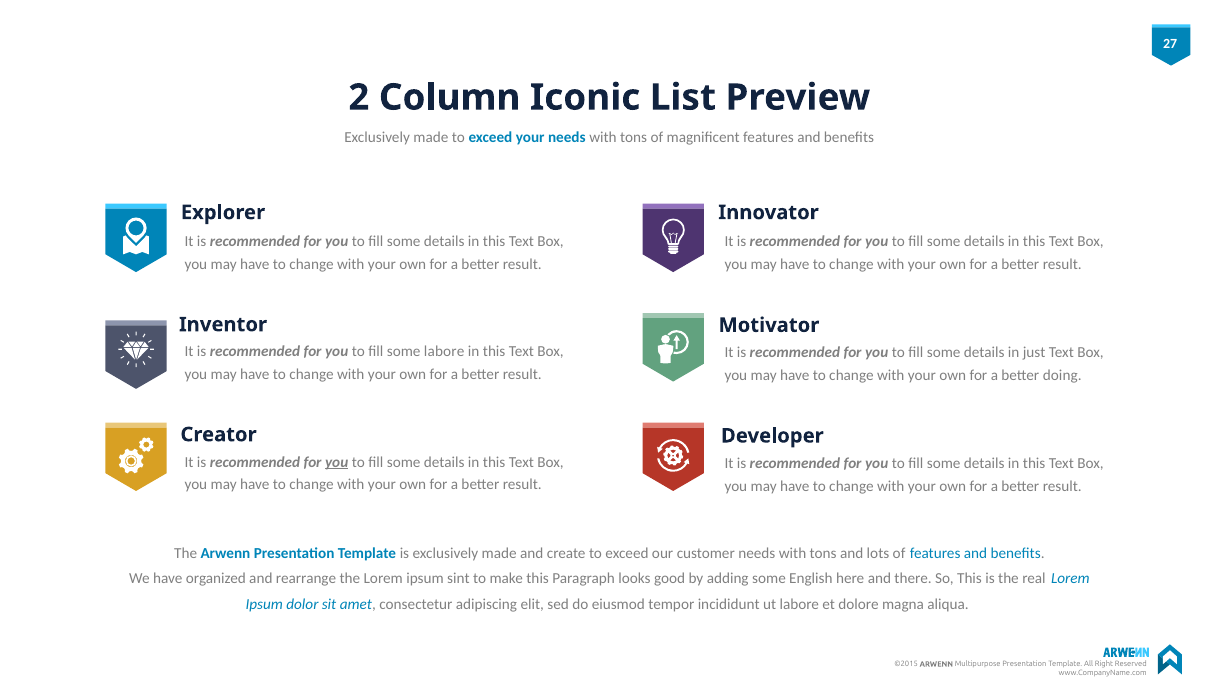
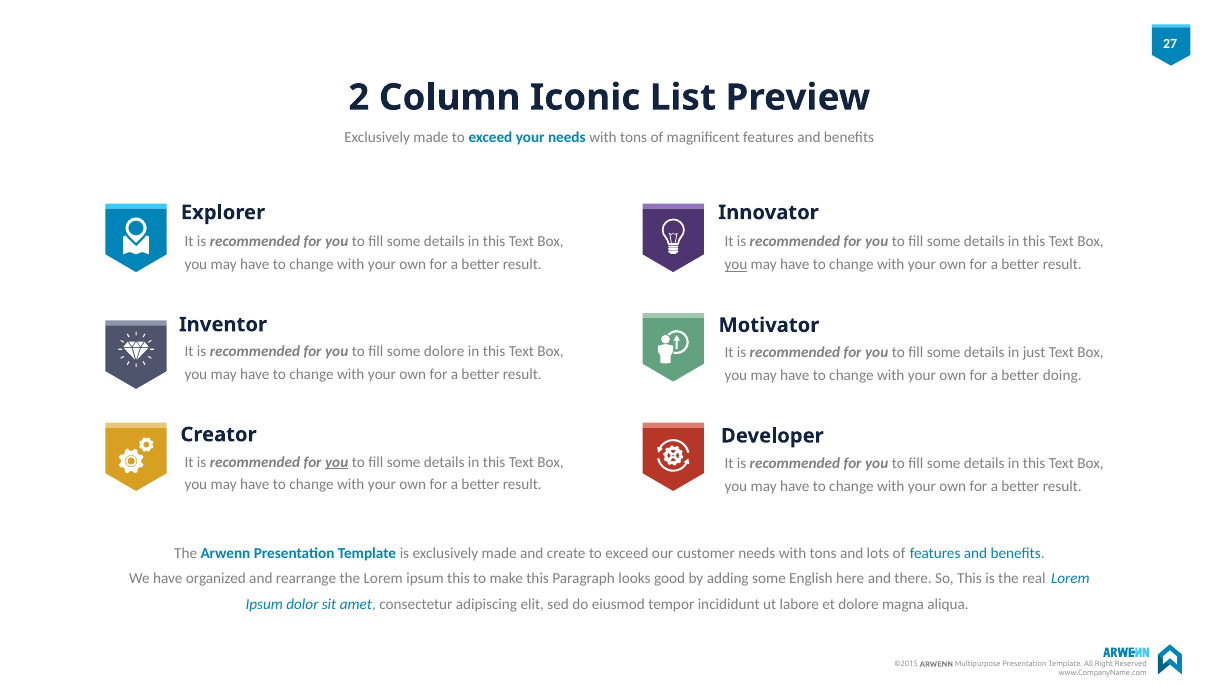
you underline: none -> present (736, 264)
some labore: labore -> dolore (444, 352)
ipsum sint: sint -> this (458, 579)
